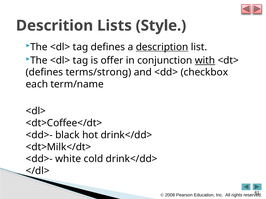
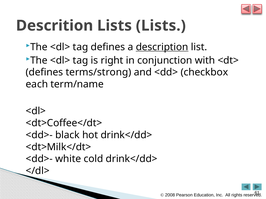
Lists Style: Style -> Lists (161, 26)
offer: offer -> right (112, 60)
with underline: present -> none (205, 60)
